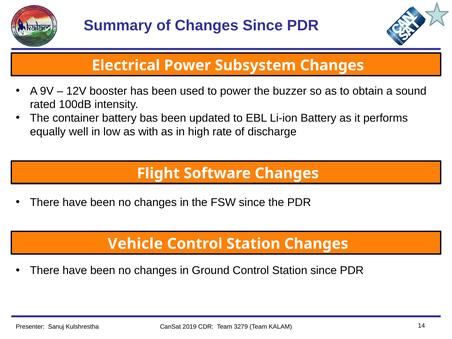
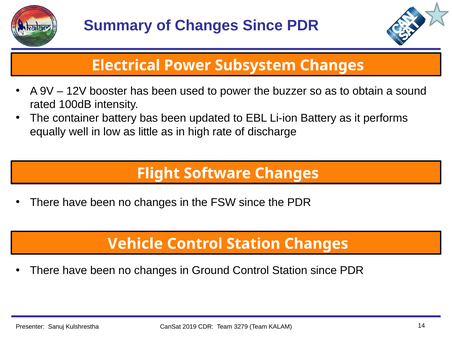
with: with -> little (148, 132)
